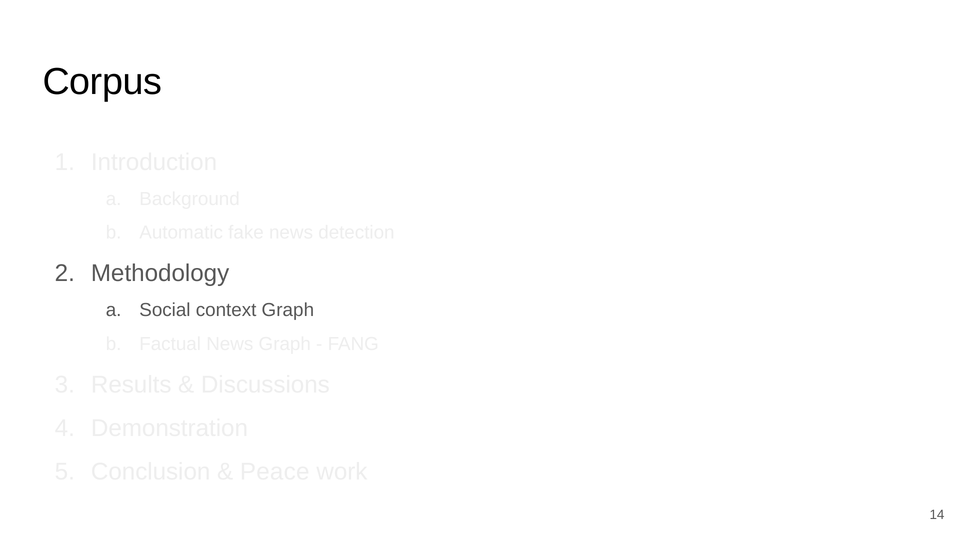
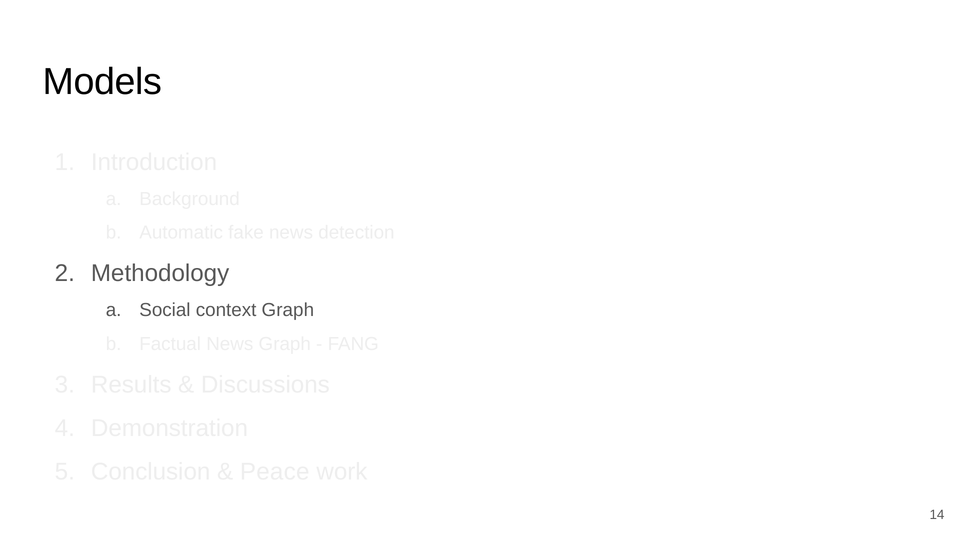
Corpus: Corpus -> Models (102, 82)
